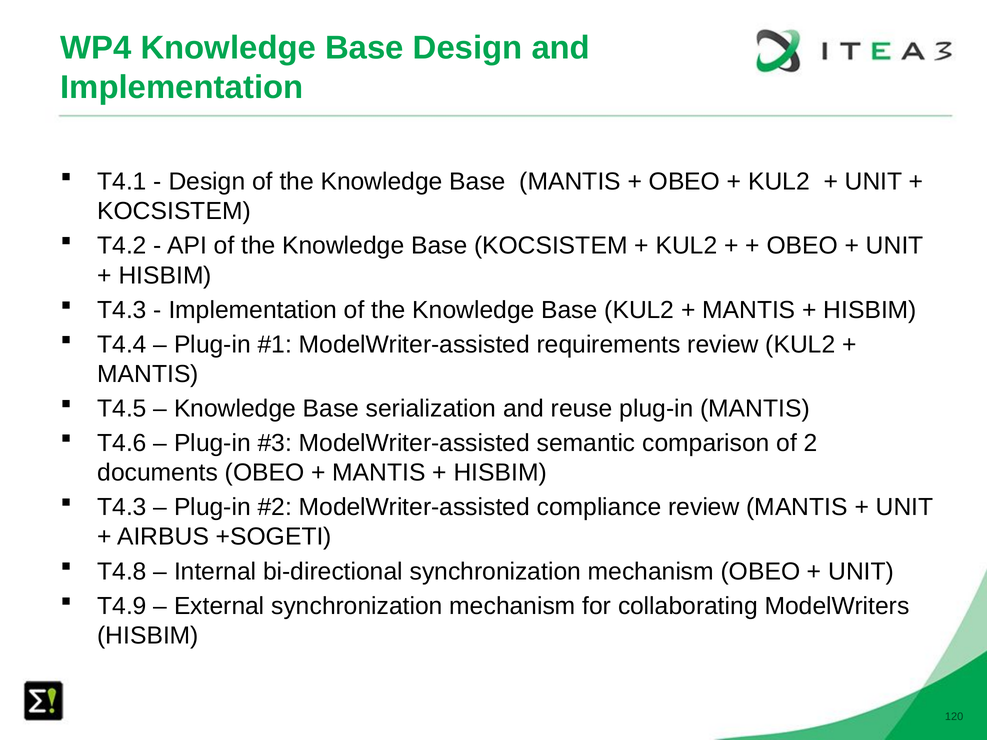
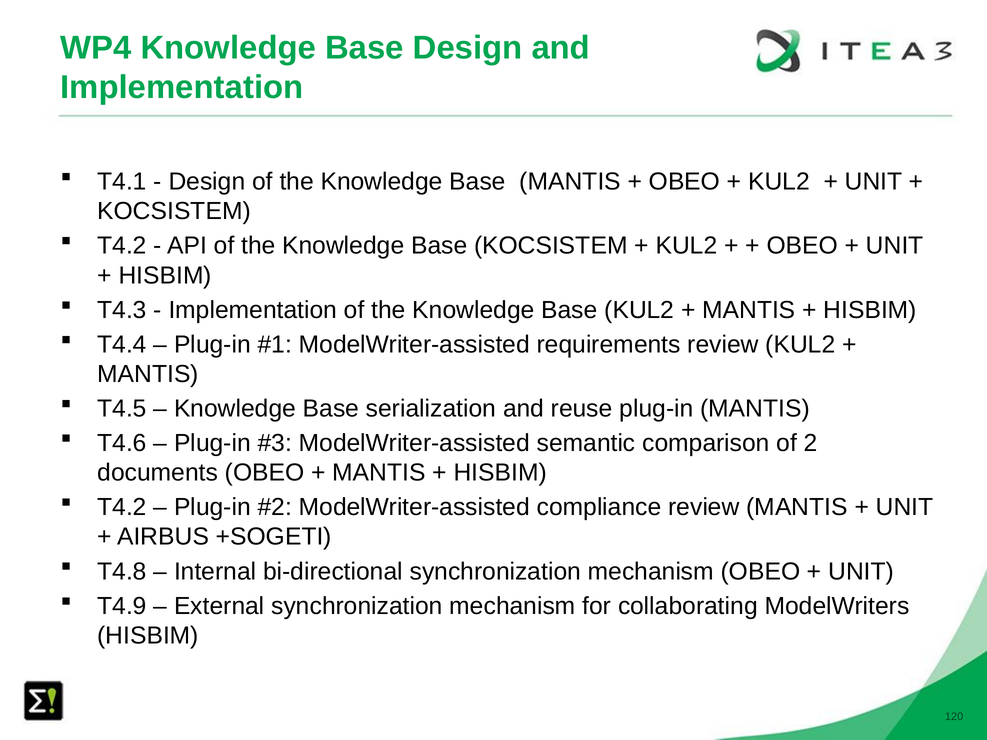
T4.3: T4.3 -> T4.2 (122, 507)
